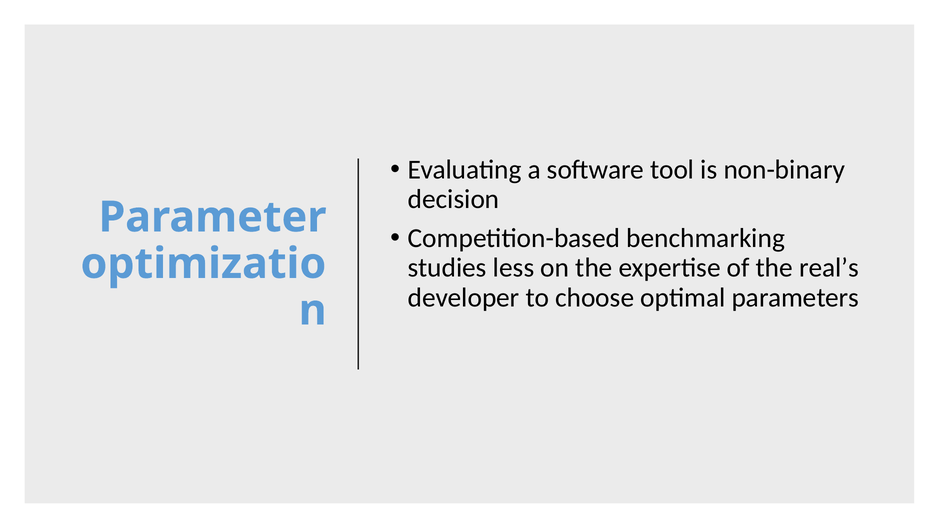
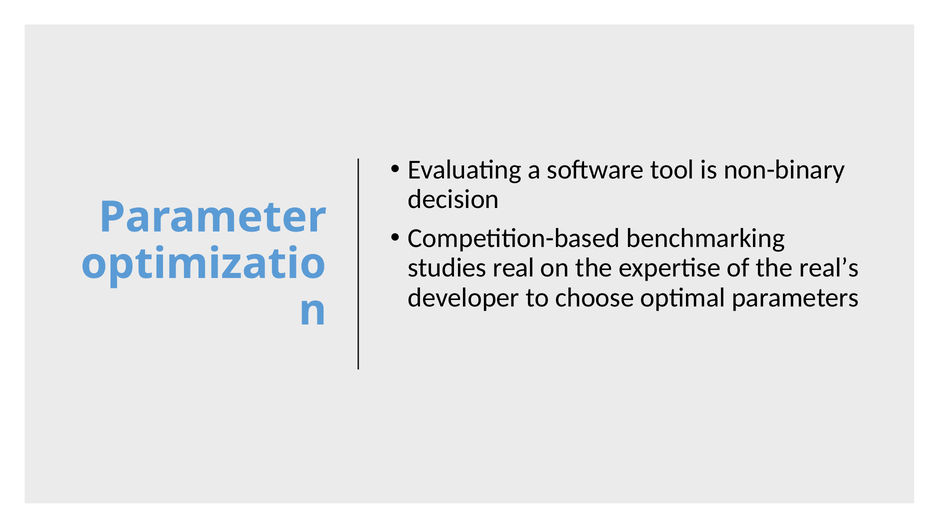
less: less -> real (514, 268)
